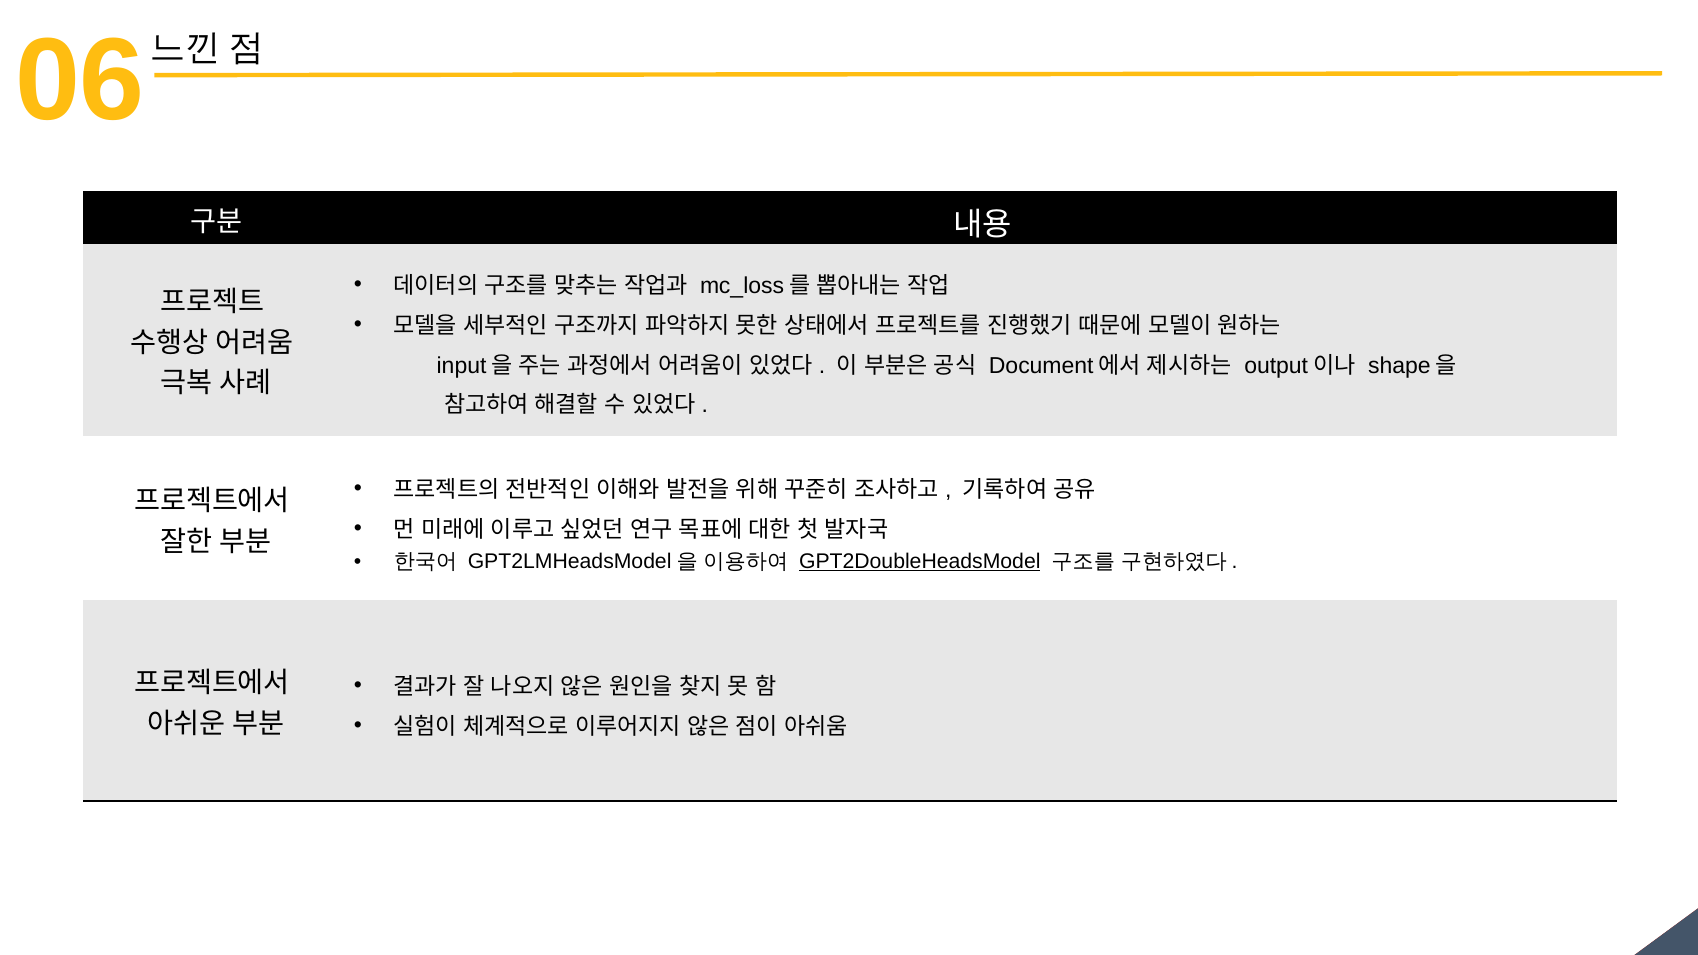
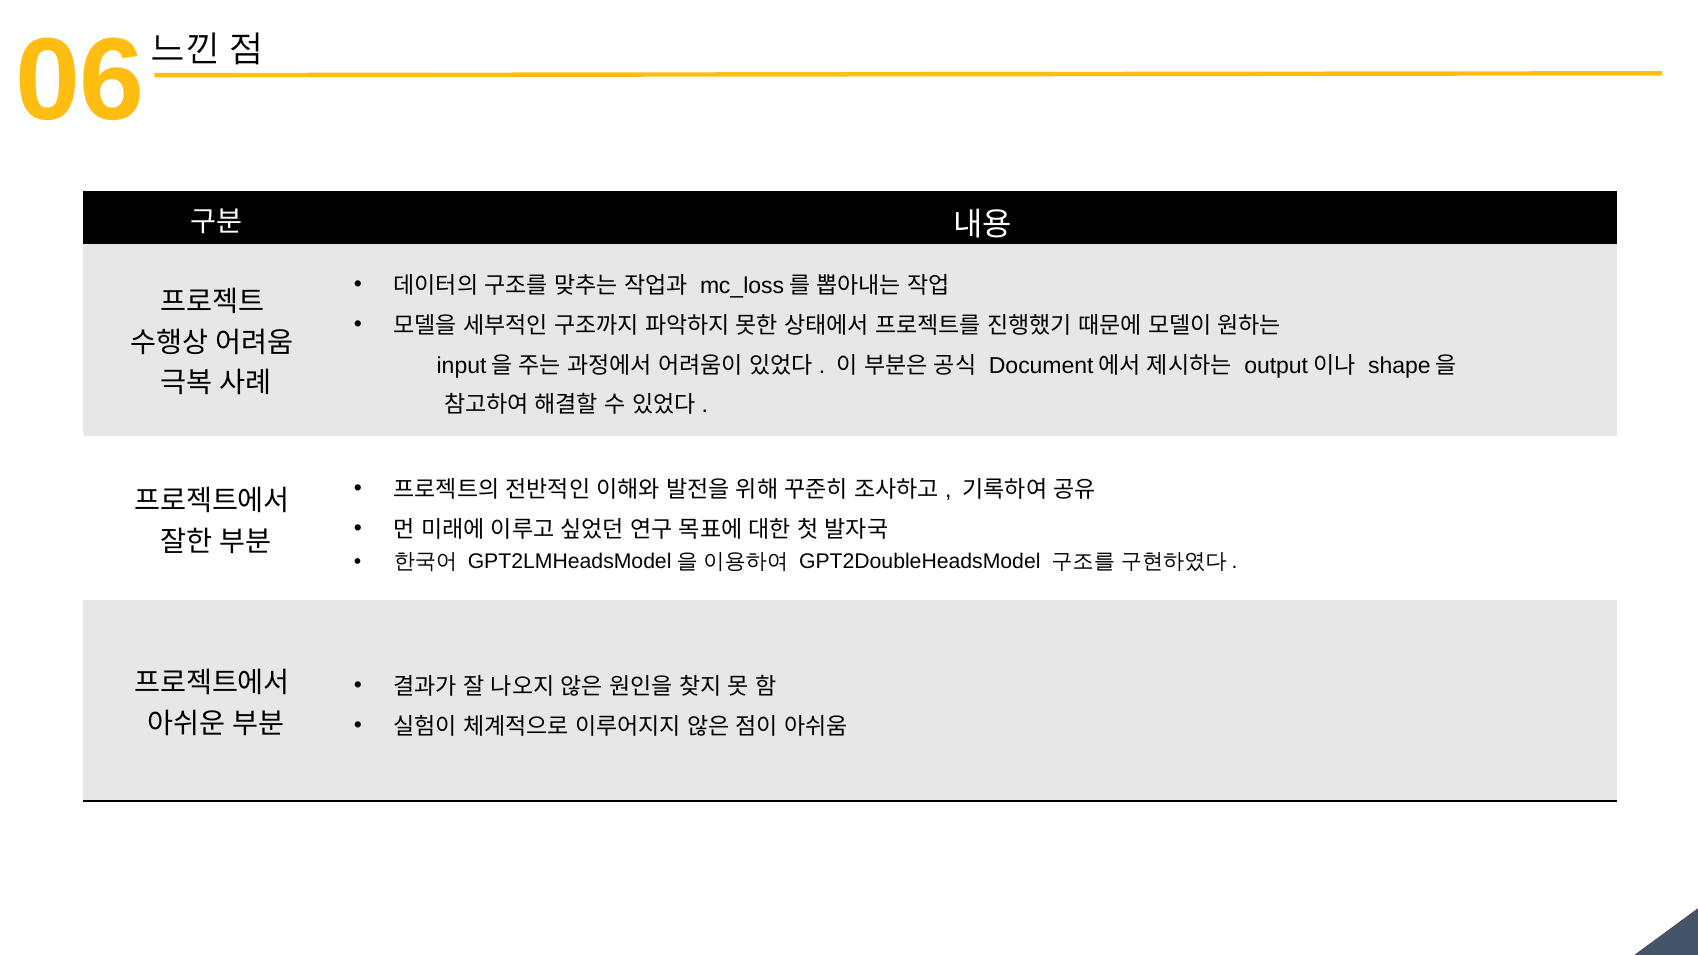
GPT2DoubleHeadsModel underline: present -> none (920, 561)
